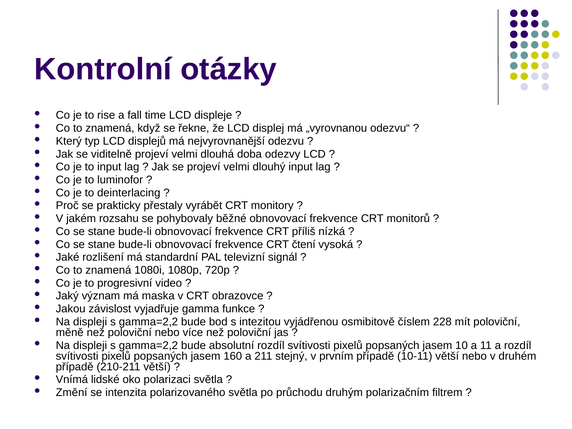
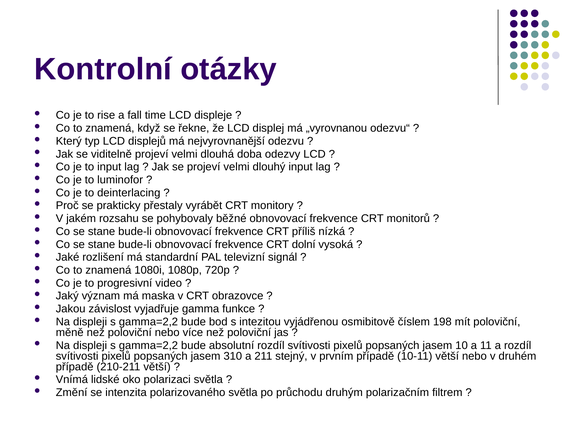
čtení: čtení -> dolní (304, 244)
228: 228 -> 198 (442, 322)
160: 160 -> 310 (233, 356)
